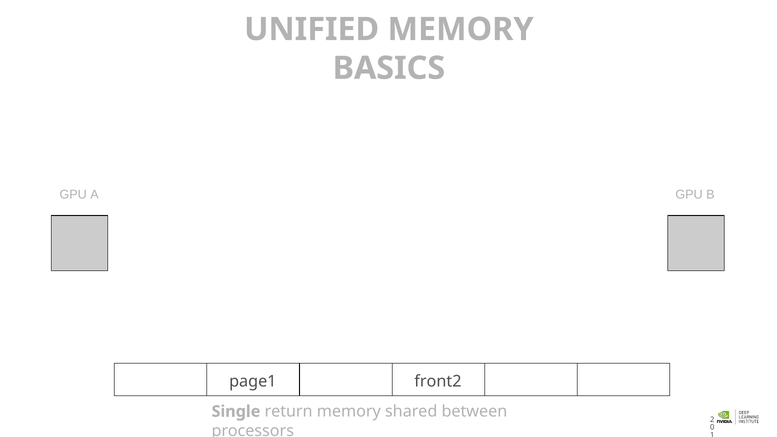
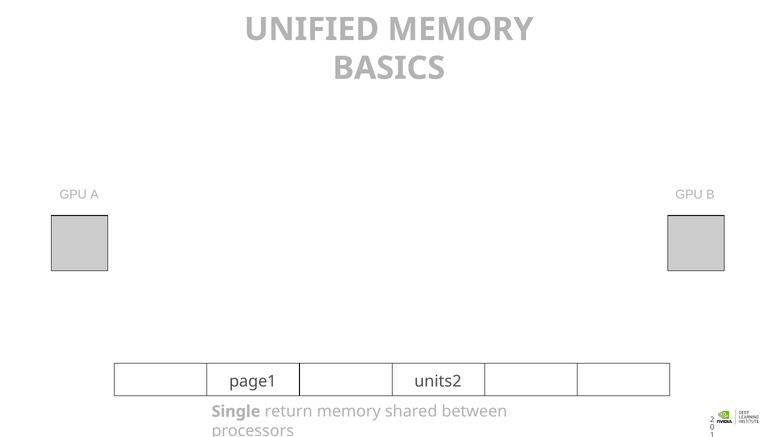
front2: front2 -> units2 (438, 382)
